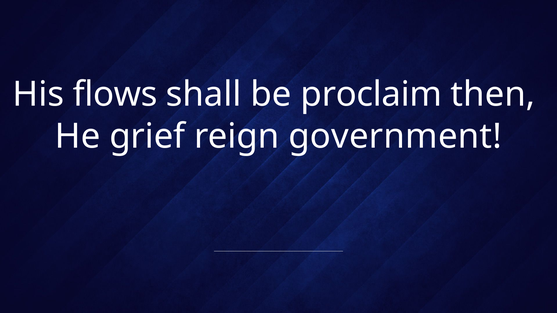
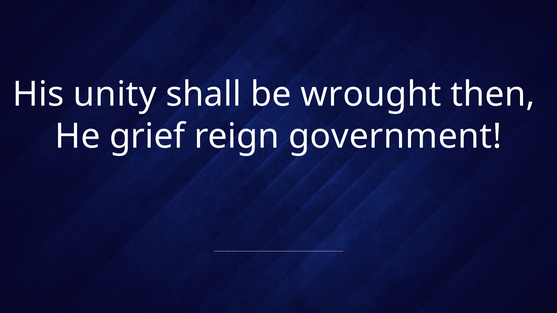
flows: flows -> unity (115, 95)
proclaim: proclaim -> wrought (371, 95)
